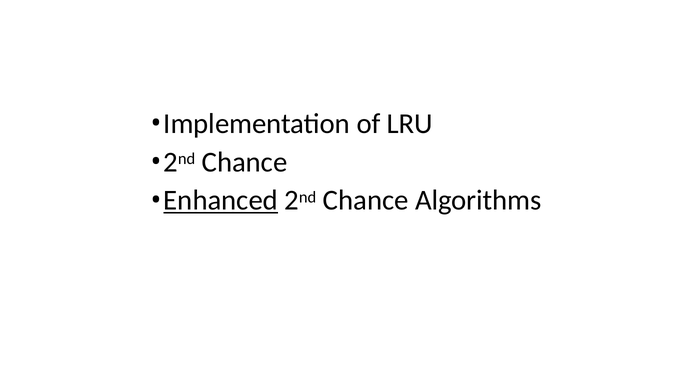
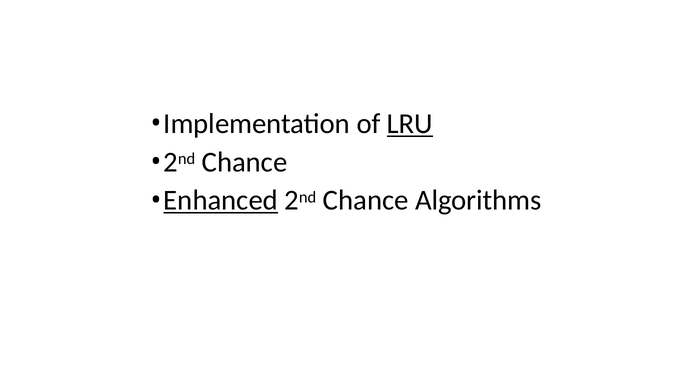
LRU underline: none -> present (410, 124)
